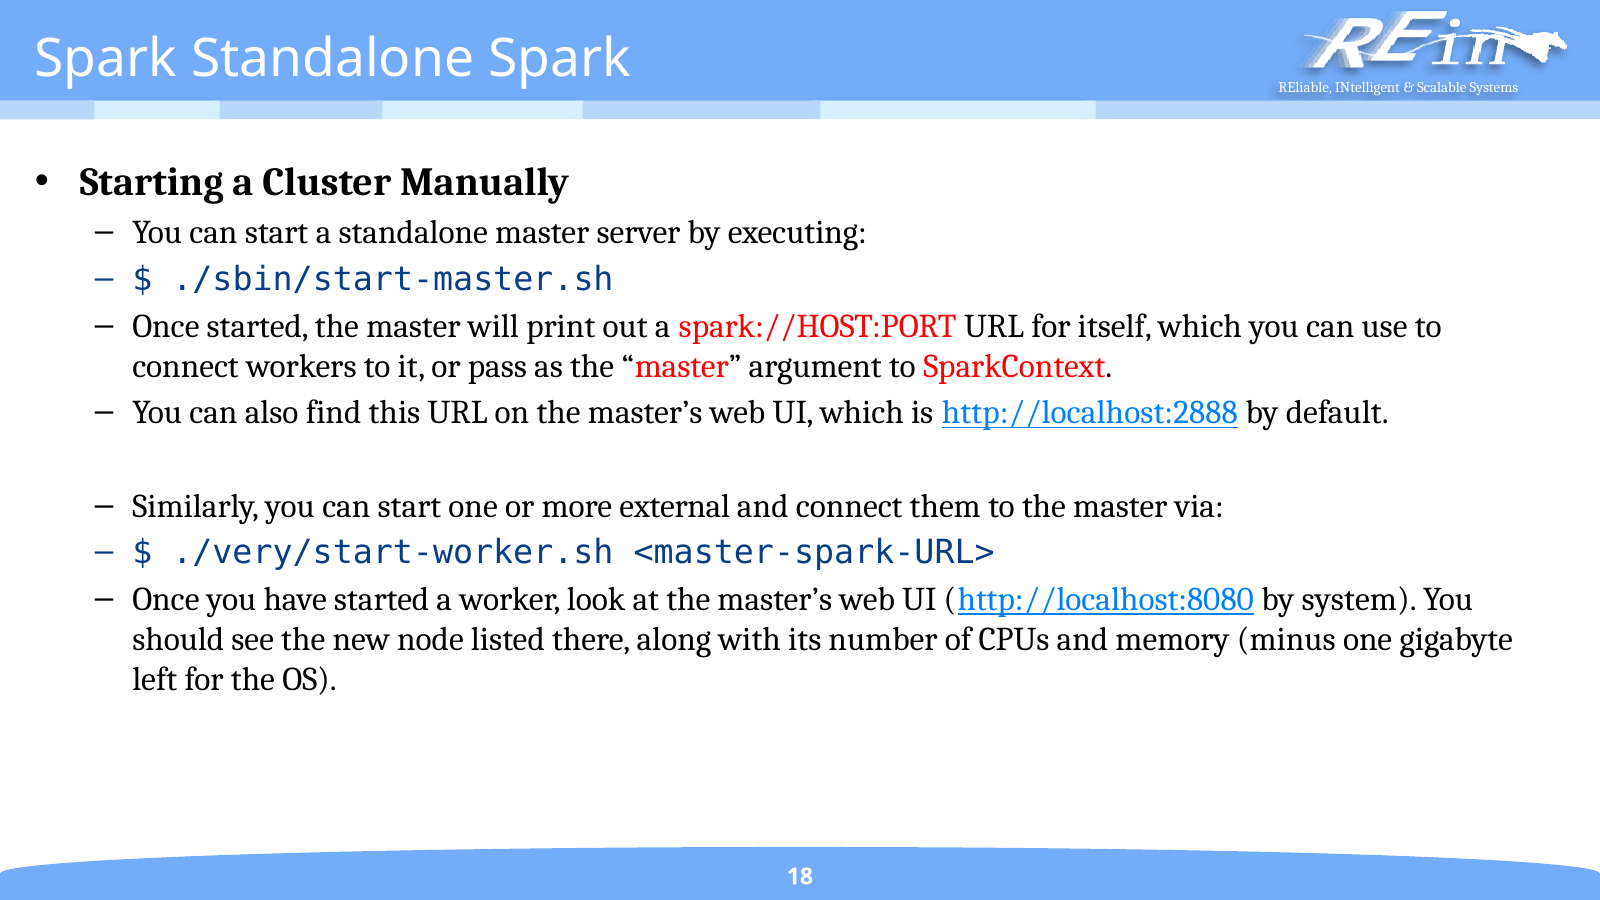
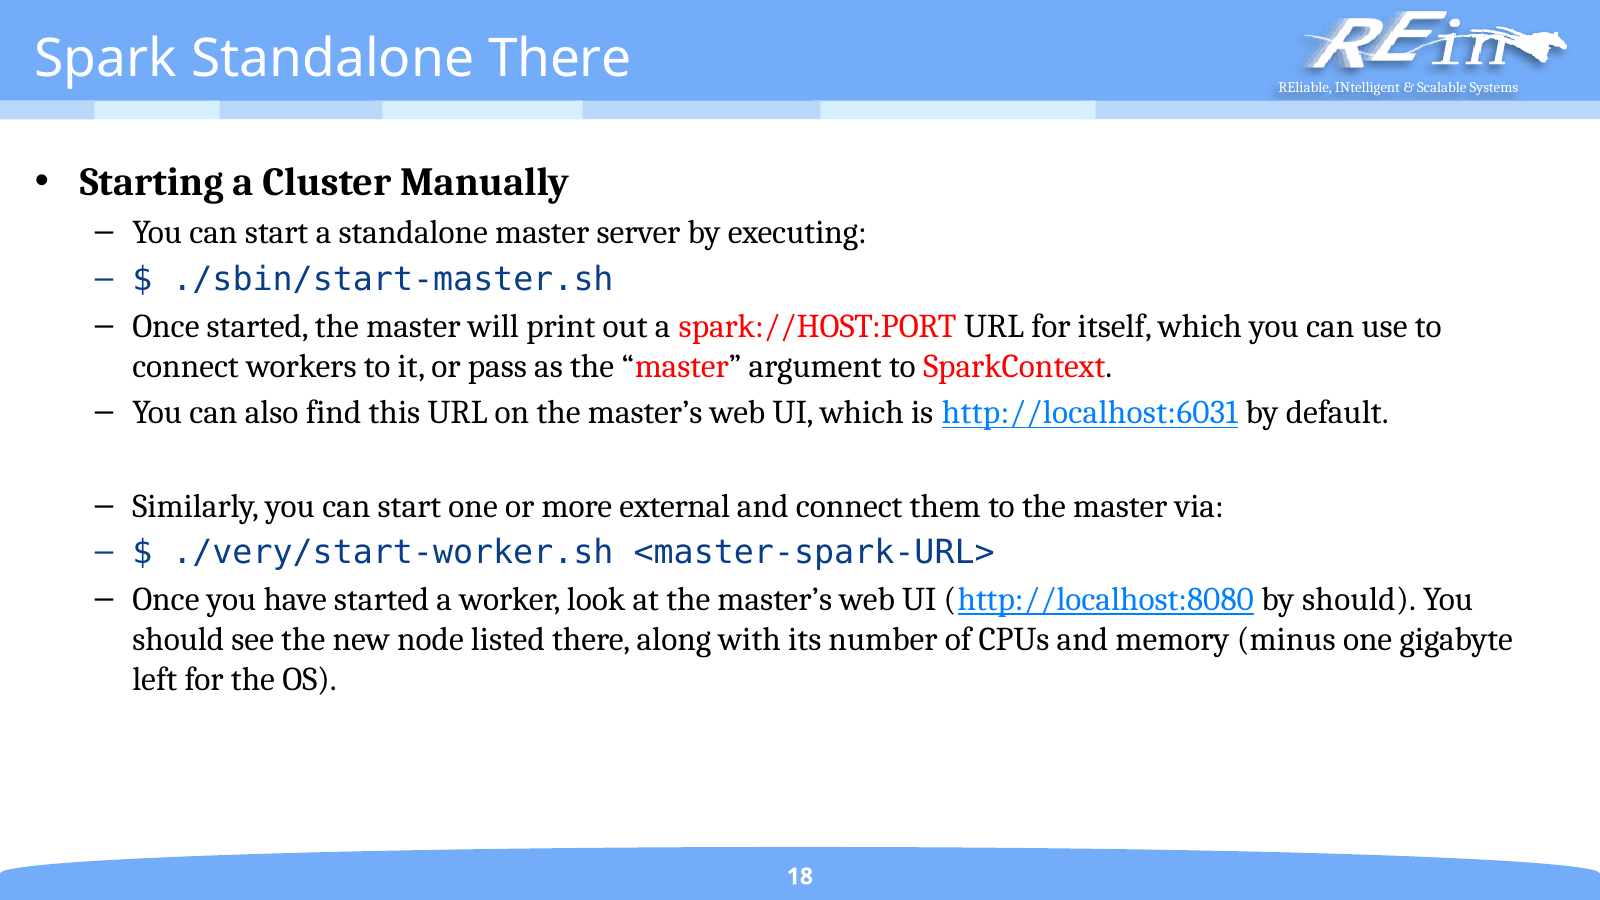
Standalone Spark: Spark -> There (560, 58)
http://localhost:2888: http://localhost:2888 -> http://localhost:6031 (1090, 413)
by system: system -> should (1359, 600)
